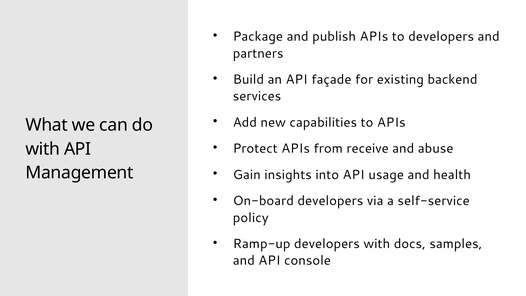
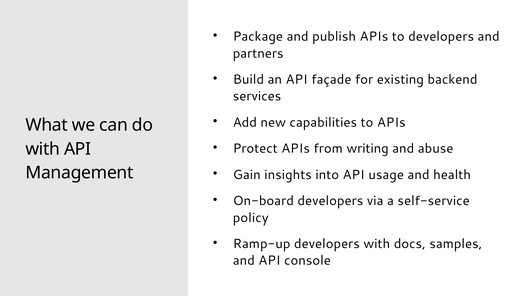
receive: receive -> writing (368, 149)
